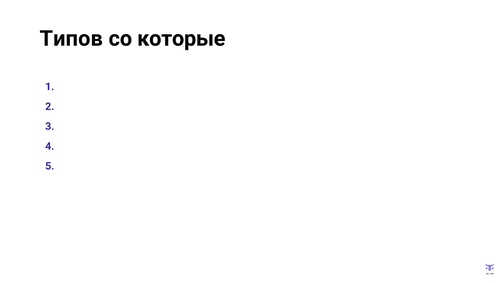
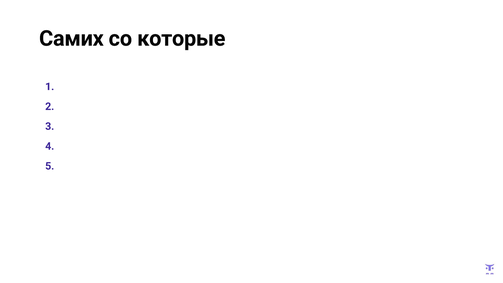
Типов: Типов -> Самих (71, 39)
